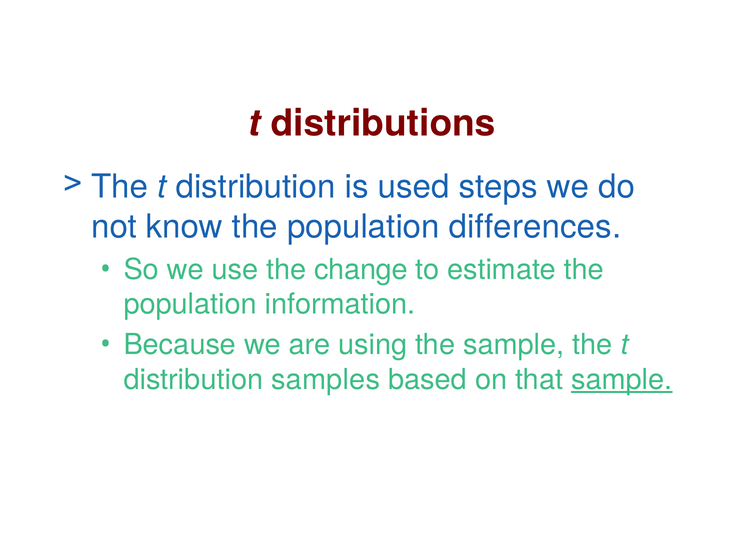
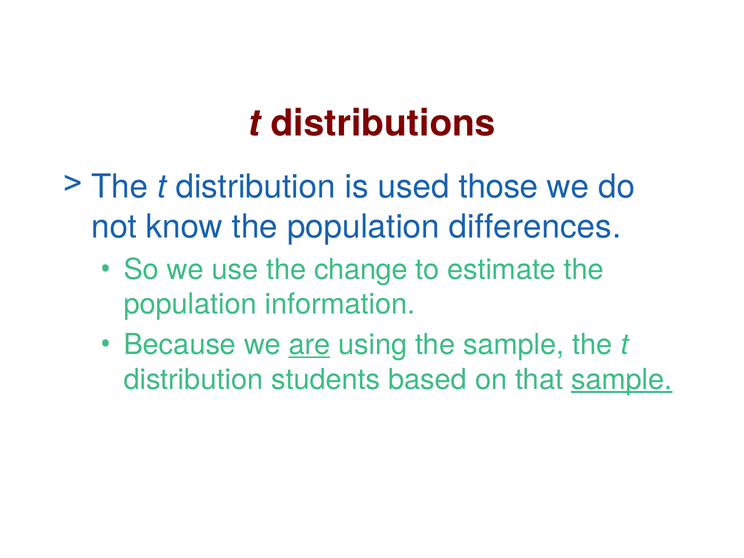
steps: steps -> those (498, 187)
are underline: none -> present (309, 345)
samples: samples -> students (326, 379)
